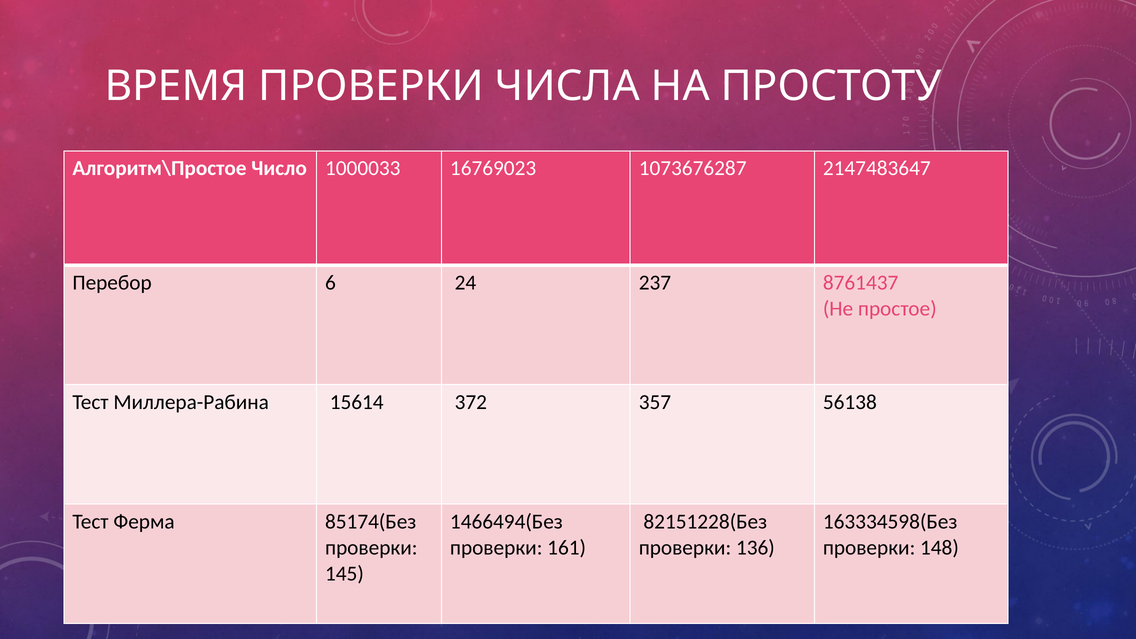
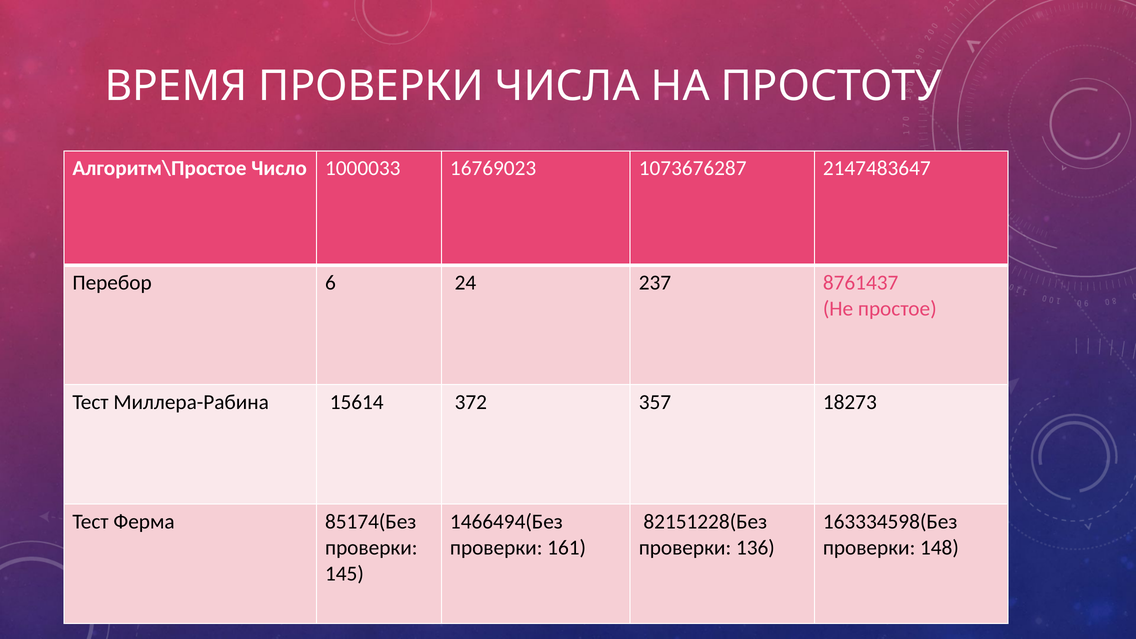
56138: 56138 -> 18273 (850, 402)
